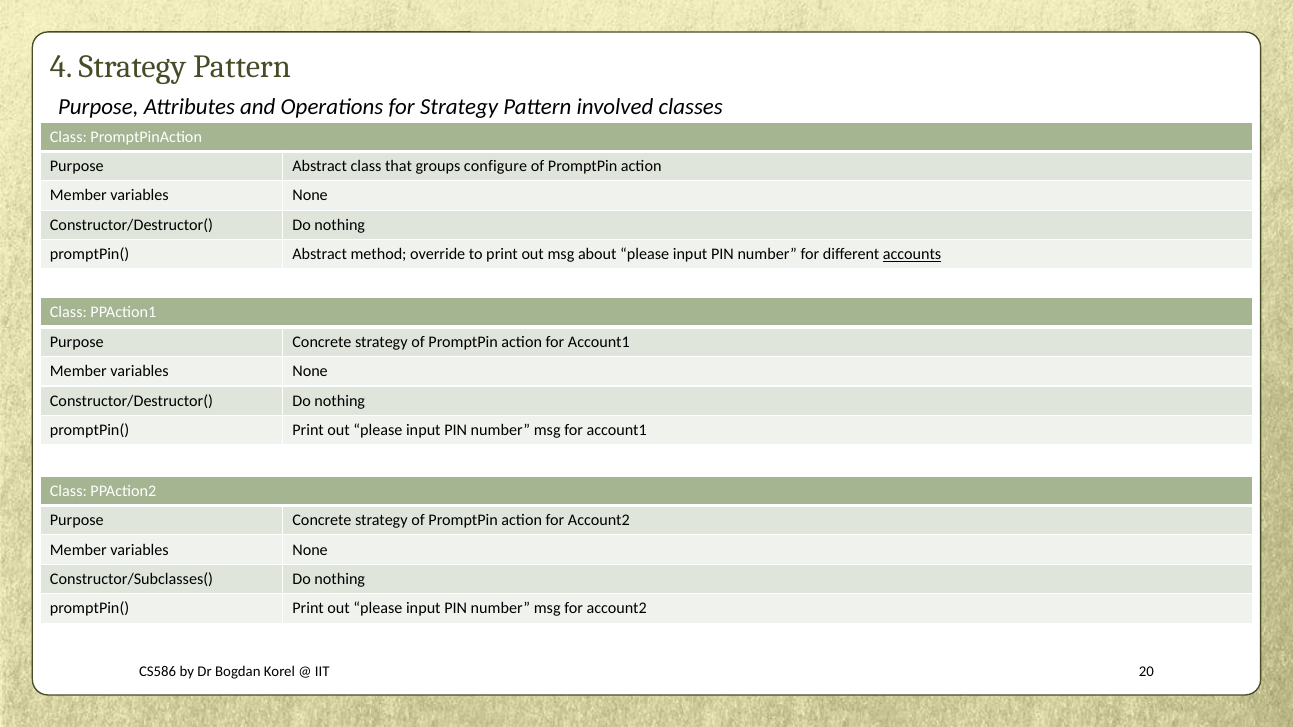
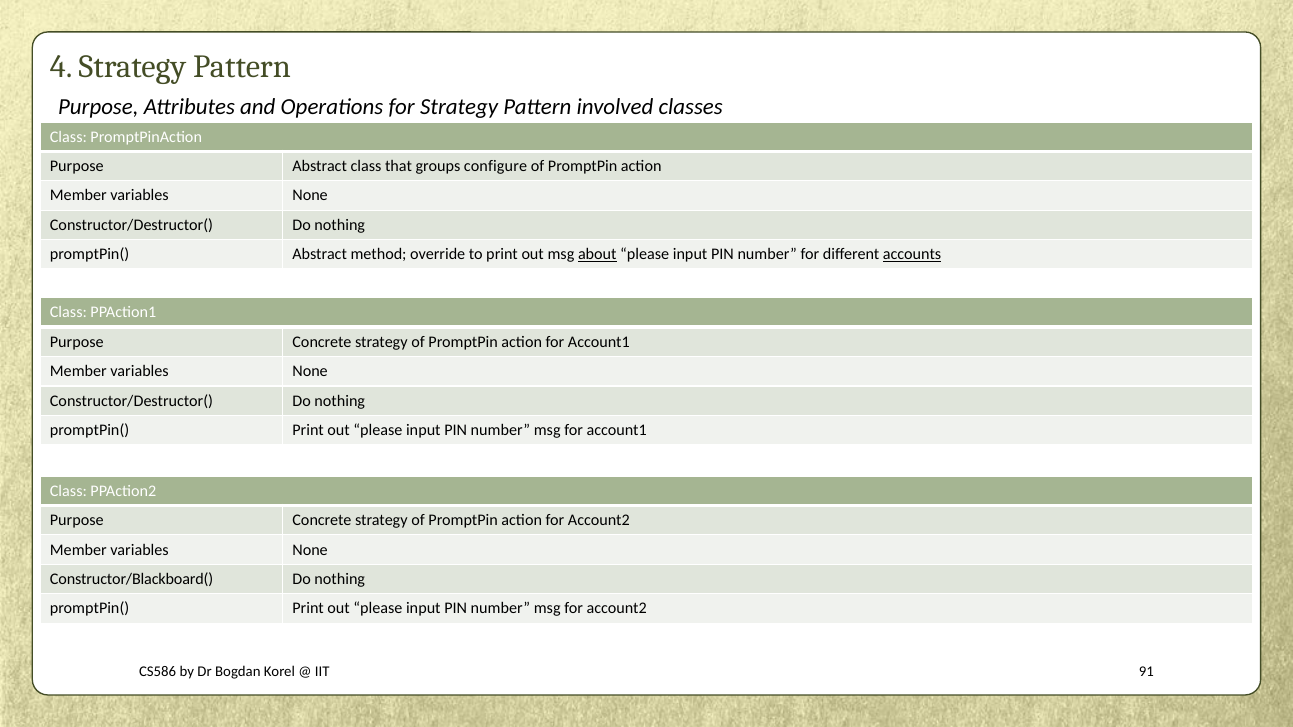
about underline: none -> present (597, 255)
Constructor/Subclasses(: Constructor/Subclasses( -> Constructor/Blackboard( (132, 580)
20: 20 -> 91 (1146, 672)
